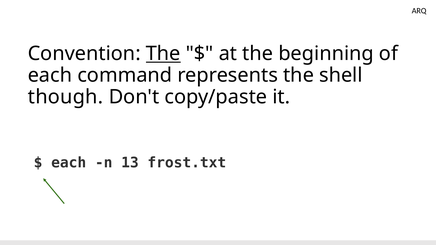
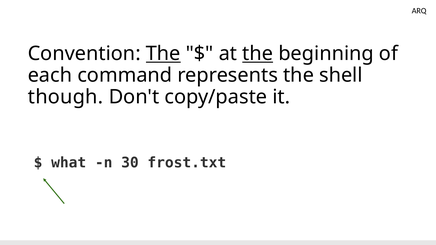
the underline: none -> present (258, 54)
each: each -> what (69, 163)
13: 13 -> 30 (130, 163)
